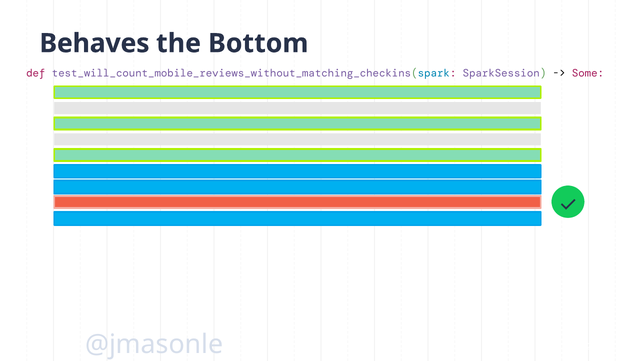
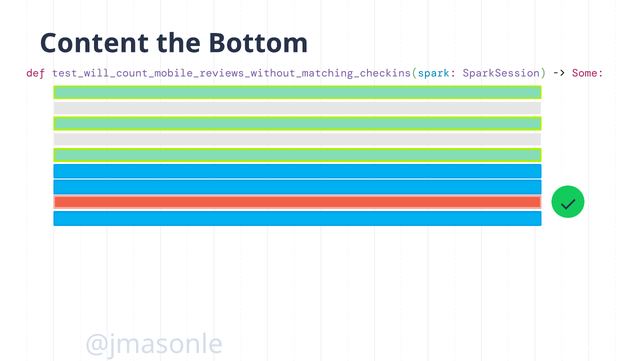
Behaves: Behaves -> Content (94, 43)
